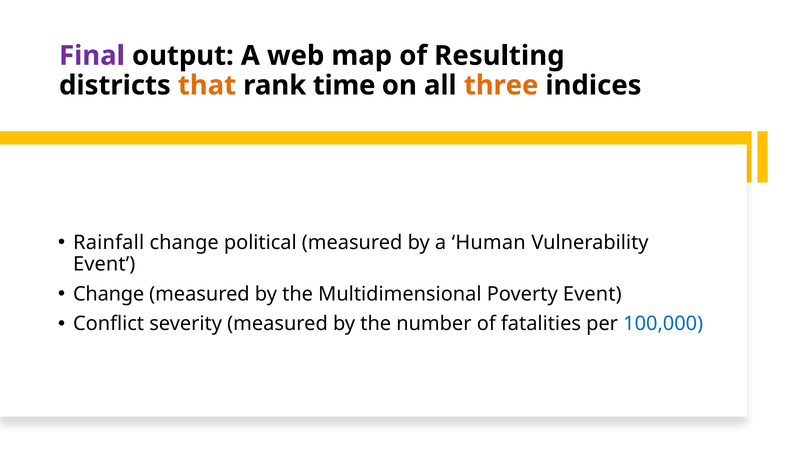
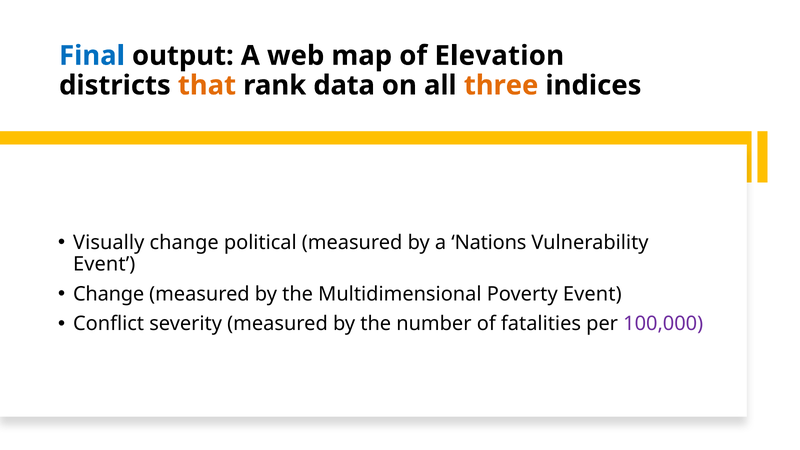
Final colour: purple -> blue (92, 56)
Resulting: Resulting -> Elevation (499, 56)
time: time -> data (344, 85)
Rainfall: Rainfall -> Visually (109, 242)
Human: Human -> Nations (489, 242)
100,000 colour: blue -> purple (663, 324)
